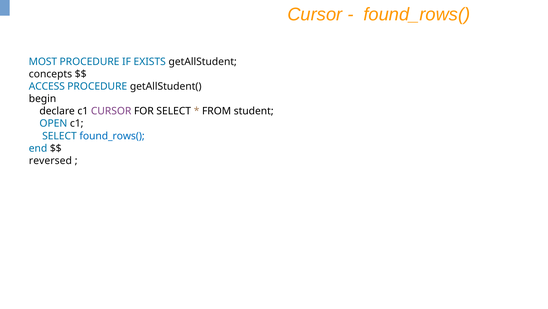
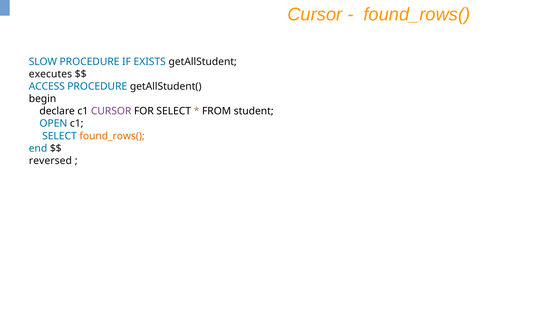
MOST: MOST -> SLOW (43, 62)
concepts: concepts -> executes (50, 74)
found_rows( colour: blue -> orange (112, 136)
